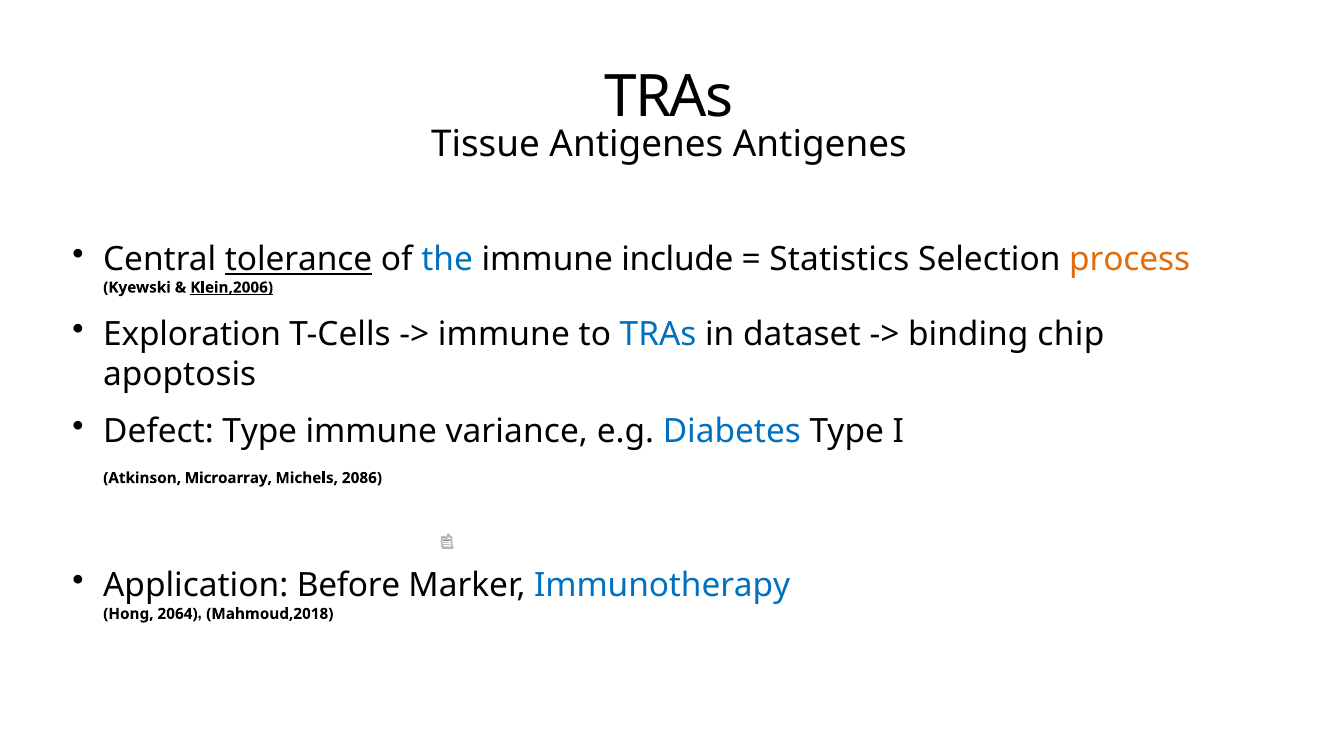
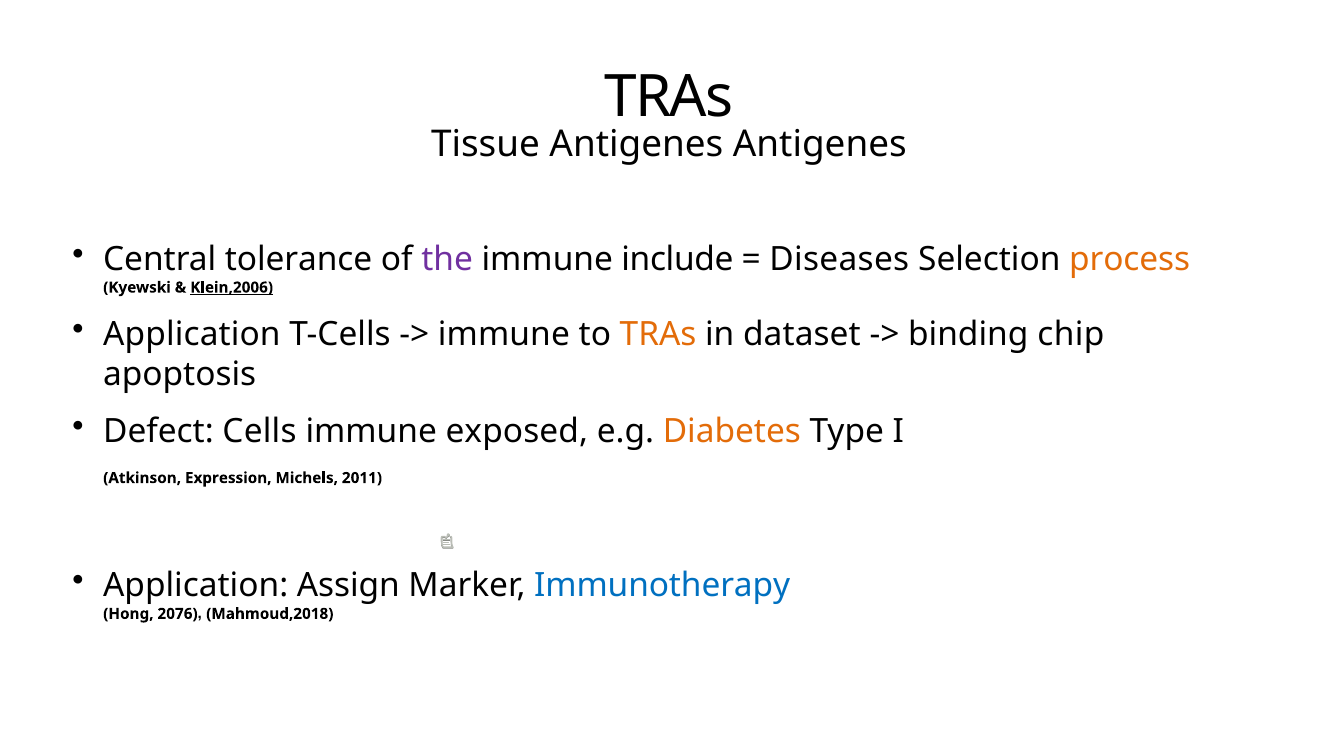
tolerance underline: present -> none (299, 259)
the colour: blue -> purple (447, 259)
Statistics: Statistics -> Diseases (839, 259)
Exploration: Exploration -> Application (192, 335)
TRAs colour: blue -> orange (658, 335)
Defect Type: Type -> Cells (260, 432)
variance: variance -> exposed (517, 432)
Diabetes colour: blue -> orange (732, 432)
Microarray: Microarray -> Expression (228, 478)
2086: 2086 -> 2011 (362, 478)
Before: Before -> Assign (348, 585)
2064: 2064 -> 2076 (178, 613)
